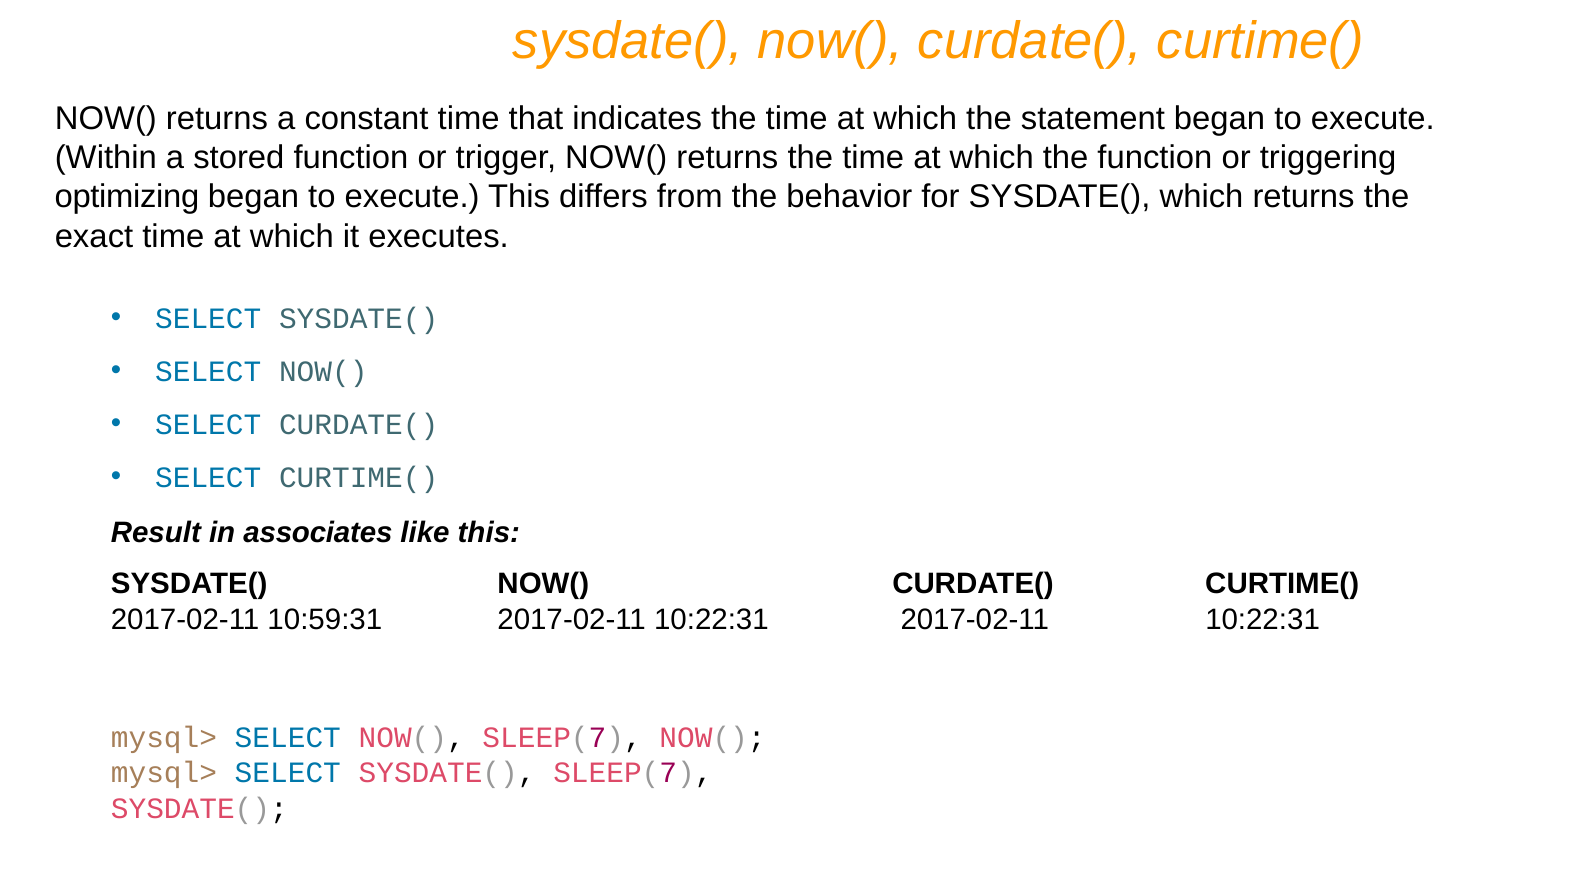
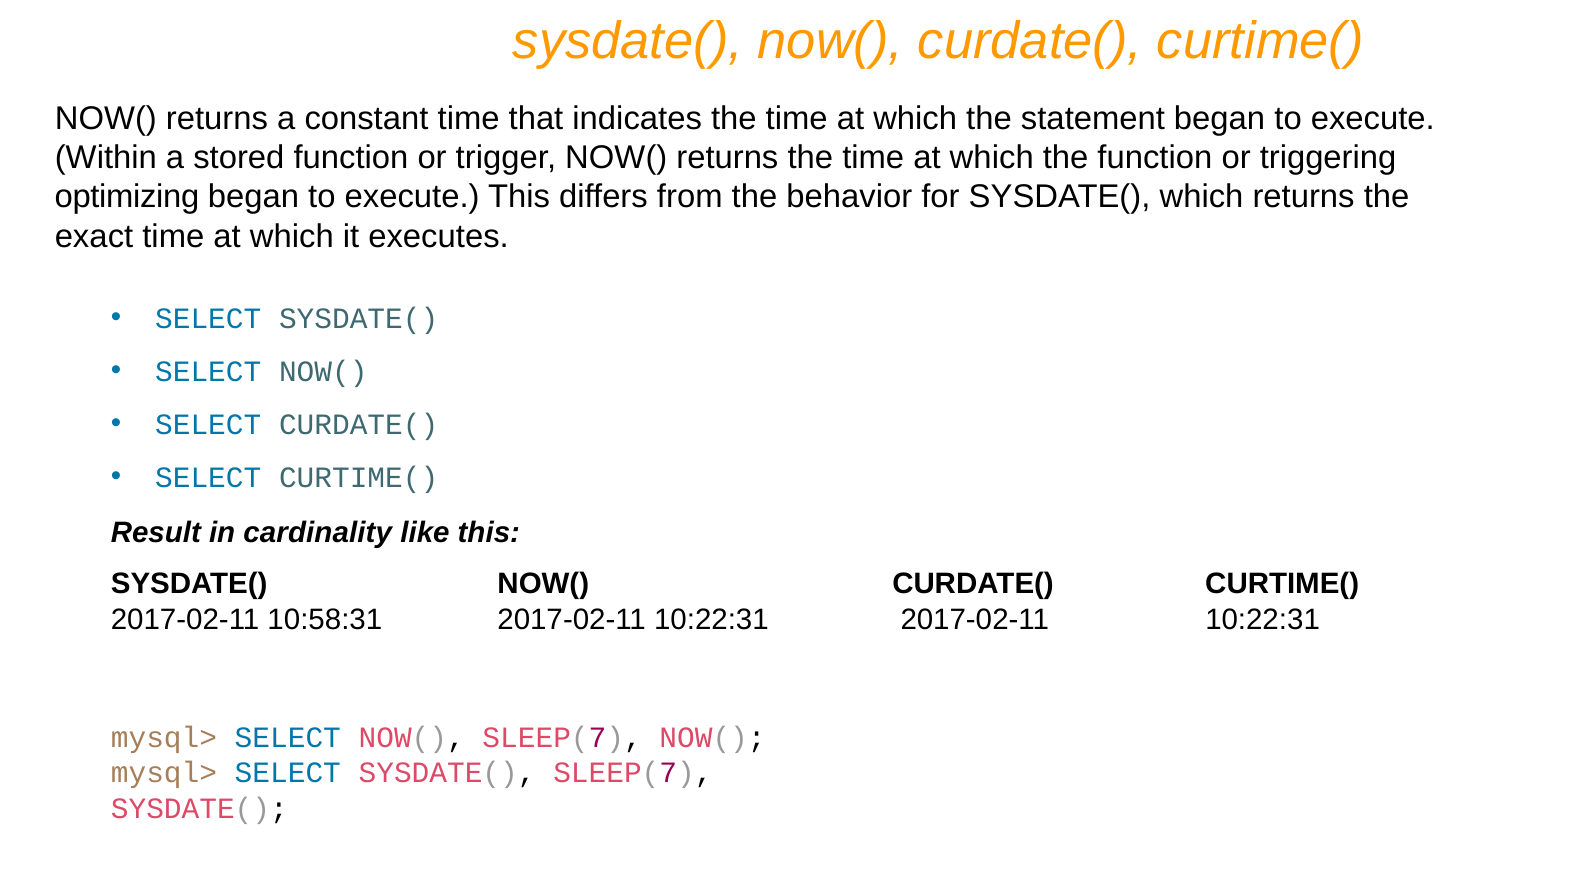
associates: associates -> cardinality (318, 533)
10:59:31: 10:59:31 -> 10:58:31 (325, 619)
